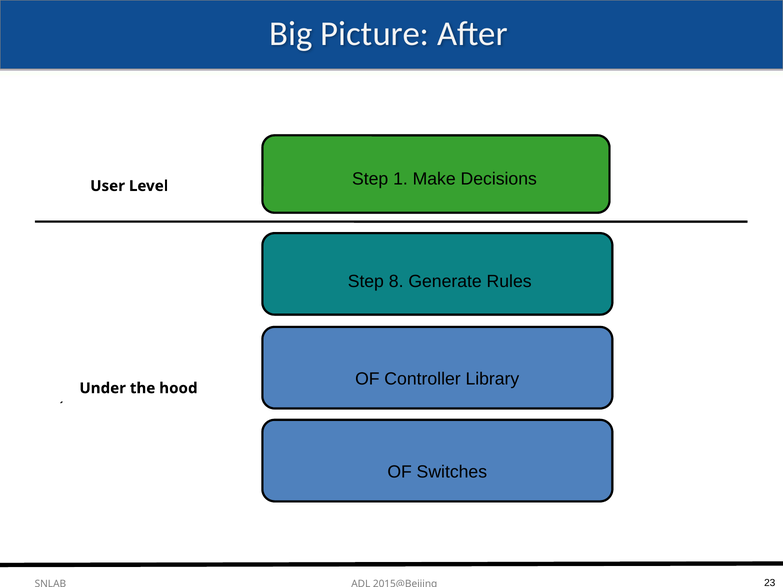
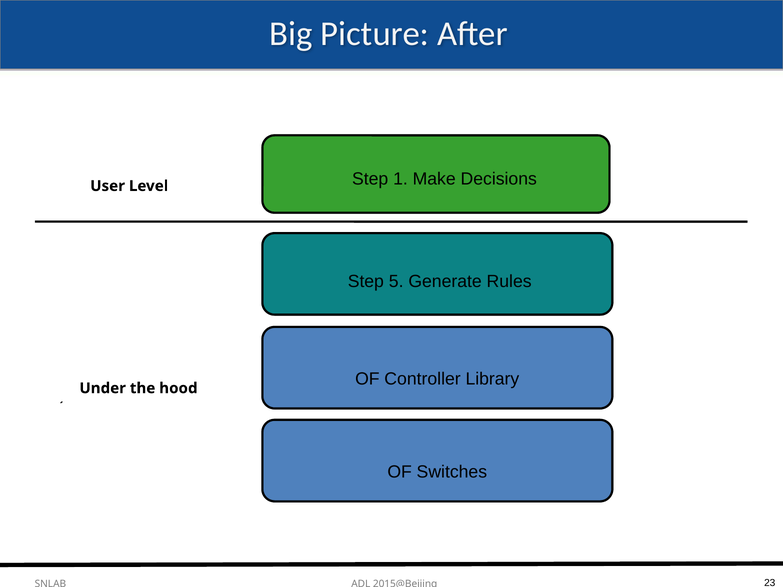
8: 8 -> 5 (396, 281)
